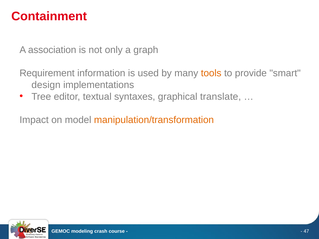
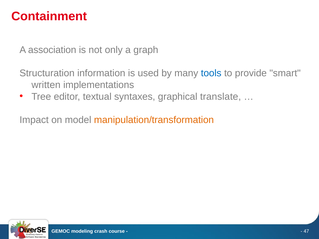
Requirement: Requirement -> Structuration (47, 73)
tools colour: orange -> blue (211, 73)
design: design -> written (46, 85)
